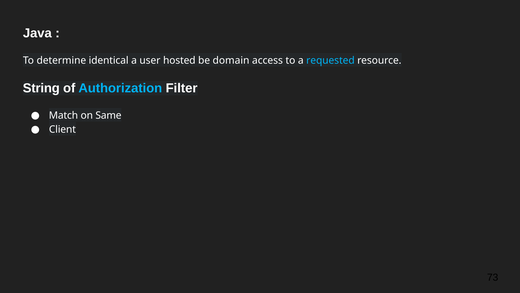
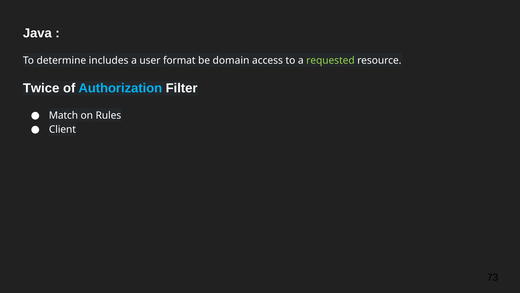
identical: identical -> includes (109, 60)
hosted: hosted -> format (179, 60)
requested colour: light blue -> light green (330, 60)
String: String -> Twice (41, 88)
Same: Same -> Rules (108, 115)
